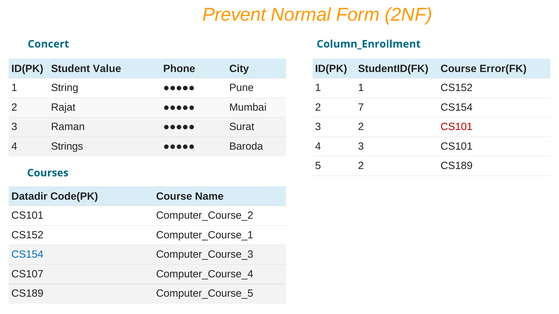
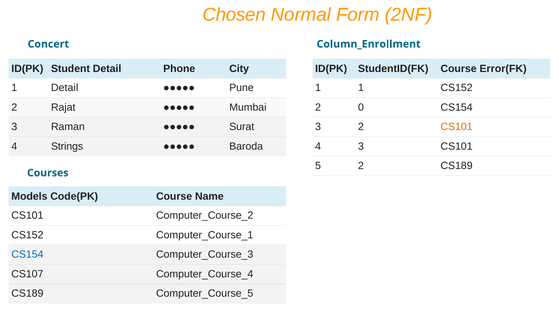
Prevent: Prevent -> Chosen (234, 15)
Student Value: Value -> Detail (107, 69)
1 String: String -> Detail (65, 88)
7: 7 -> 0 (361, 107)
CS101 colour: red -> orange (457, 127)
Datadir: Datadir -> Models (29, 197)
